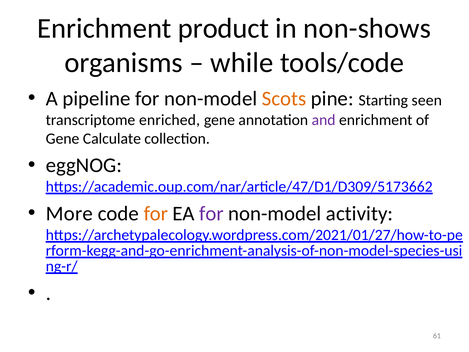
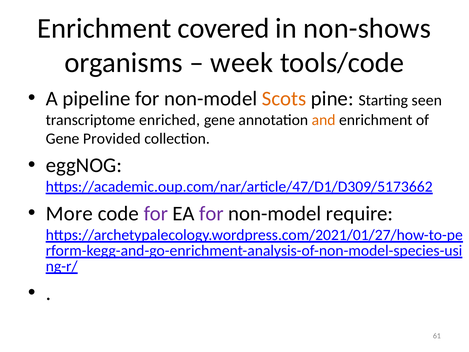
product: product -> covered (224, 28)
while: while -> week (242, 63)
and colour: purple -> orange (324, 120)
Calculate: Calculate -> Provided (112, 139)
for colour: orange -> purple (156, 213)
activity: activity -> require (360, 213)
